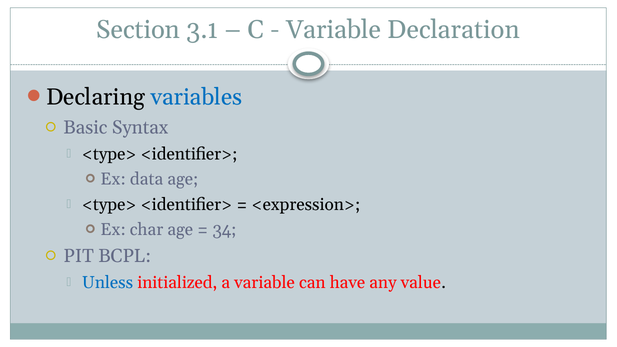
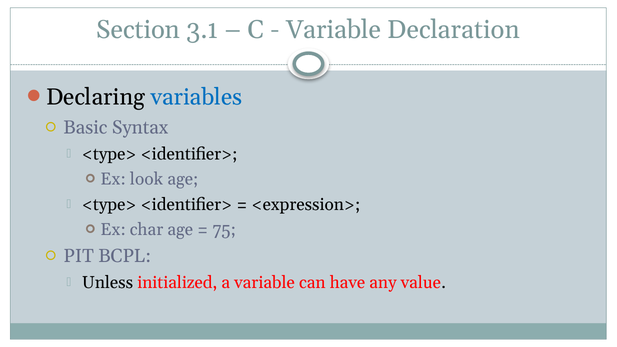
data: data -> look (146, 179)
34: 34 -> 75 (224, 230)
Unless colour: blue -> black (108, 283)
